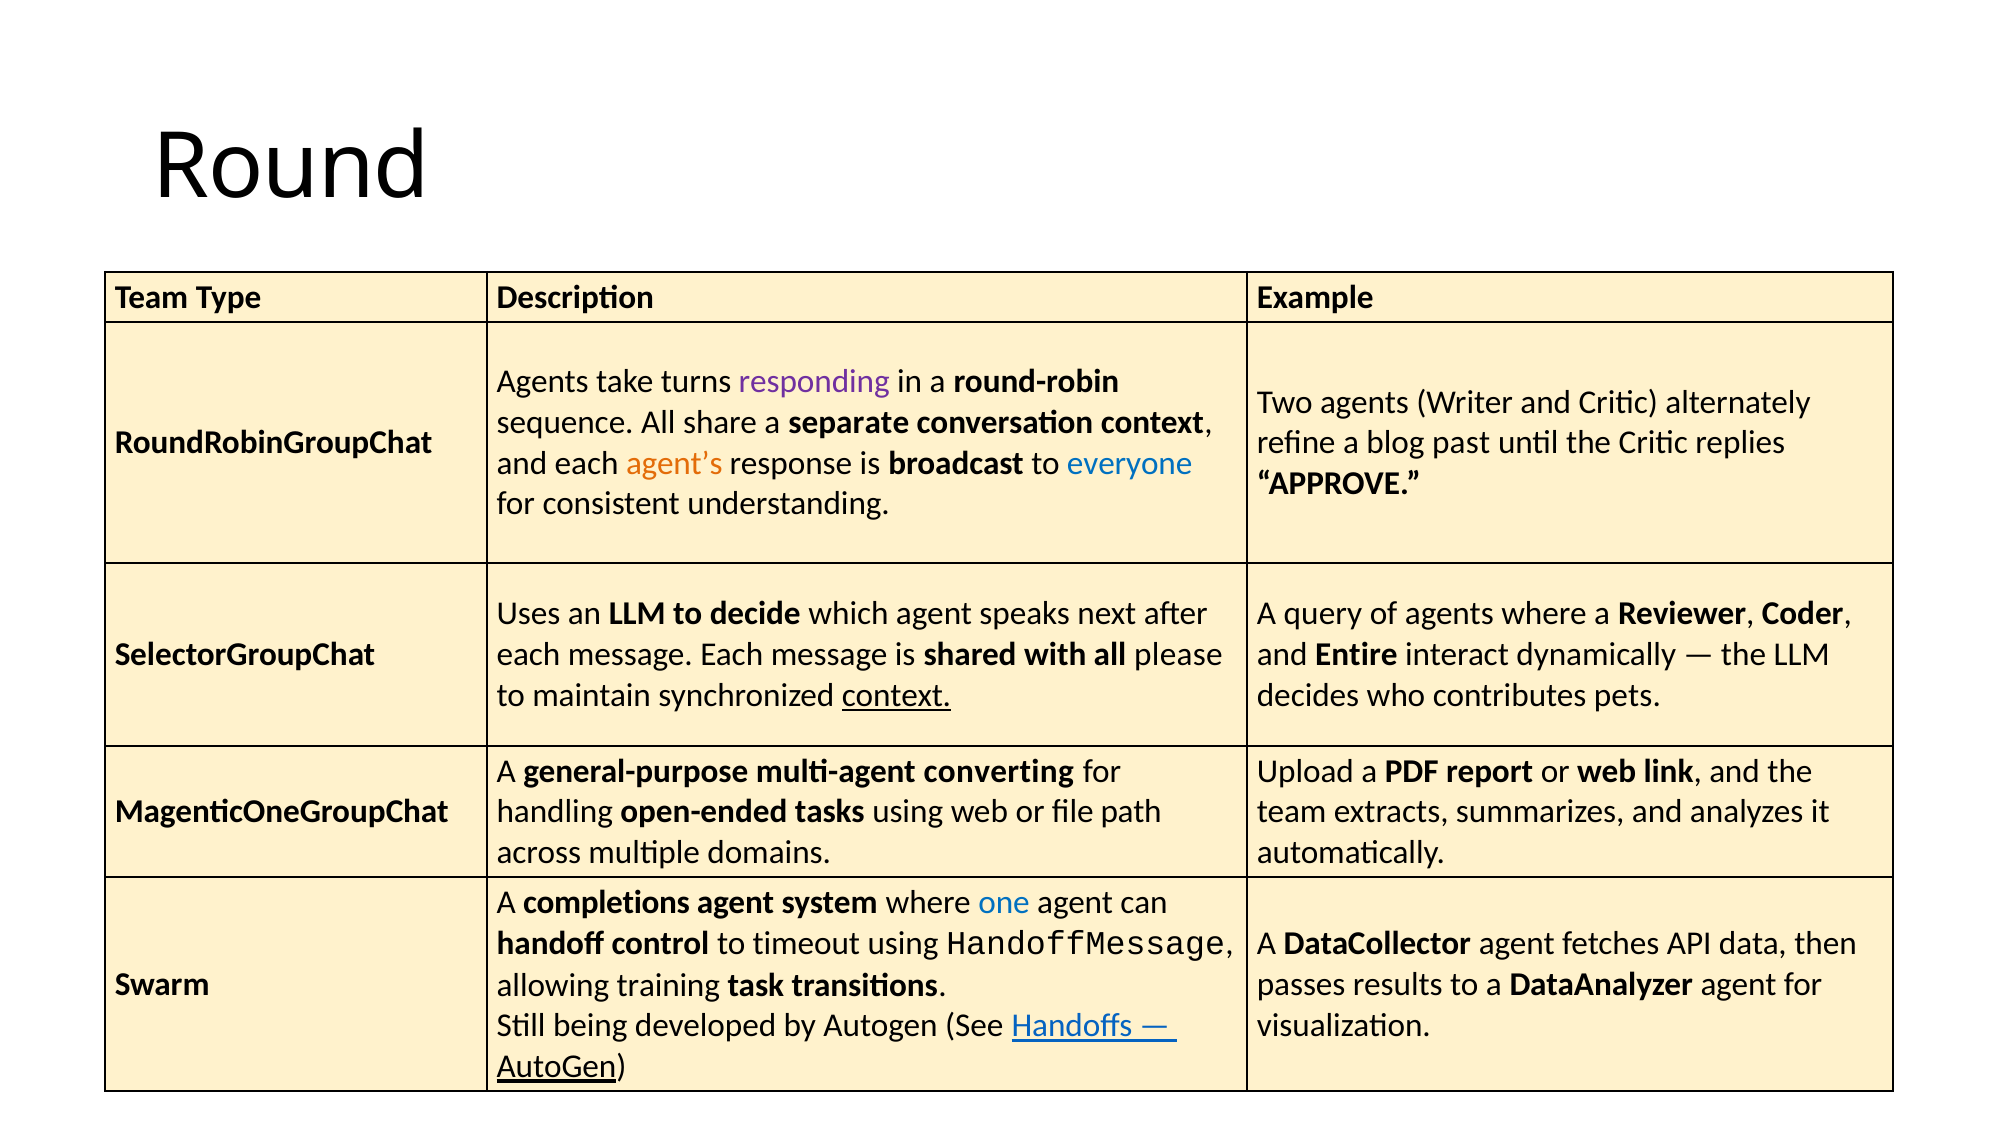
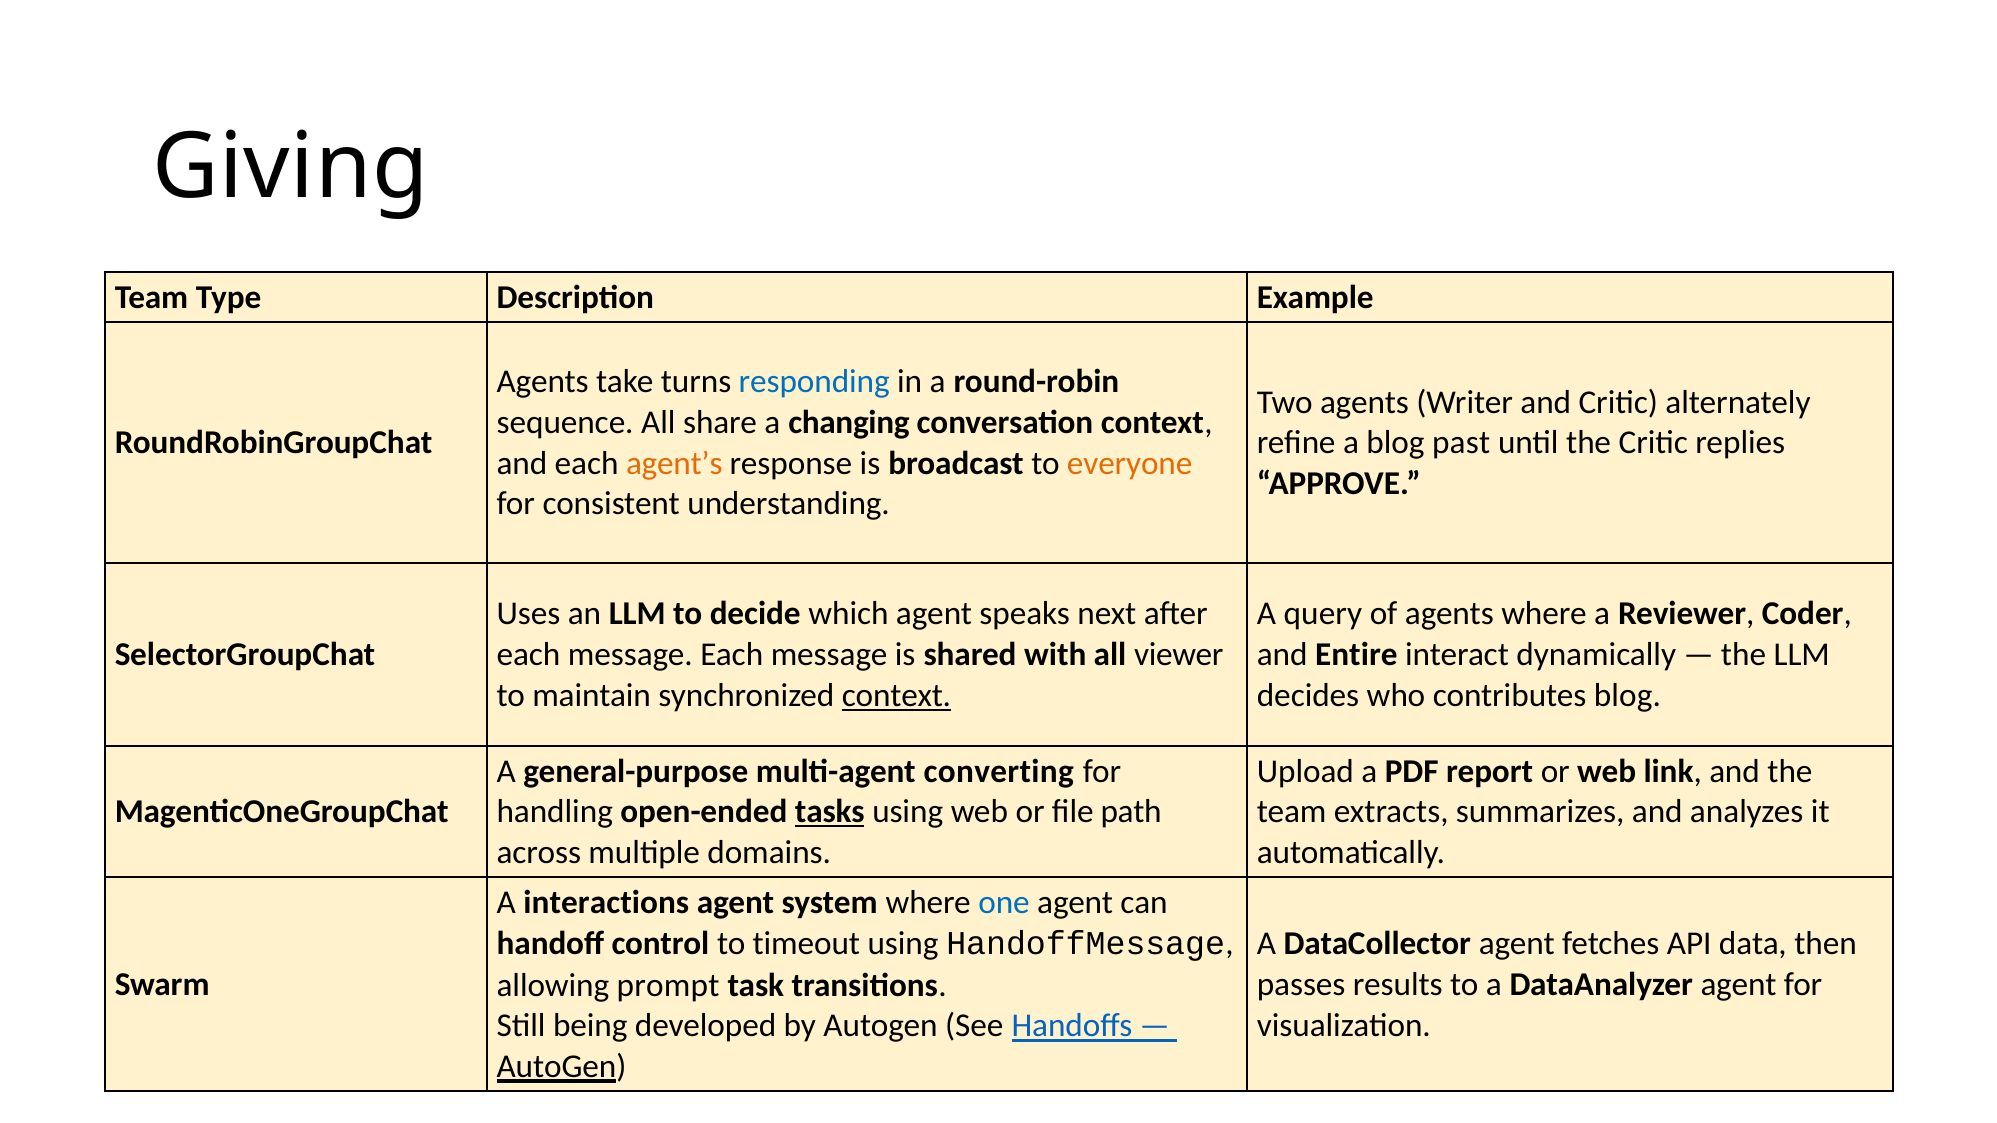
Round: Round -> Giving (290, 168)
responding colour: purple -> blue (814, 382)
separate: separate -> changing (849, 423)
everyone colour: blue -> orange (1130, 463)
please: please -> viewer (1179, 655)
contributes pets: pets -> blog (1627, 695)
tasks underline: none -> present (830, 812)
completions: completions -> interactions (606, 903)
training: training -> prompt (668, 985)
